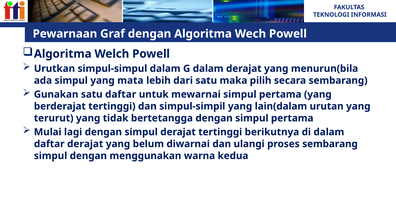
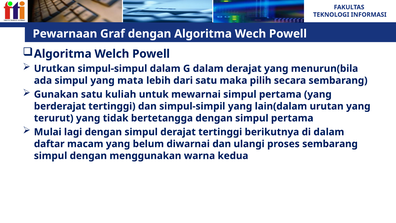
satu daftar: daftar -> kuliah (121, 94)
daftar derajat: derajat -> macam (85, 144)
